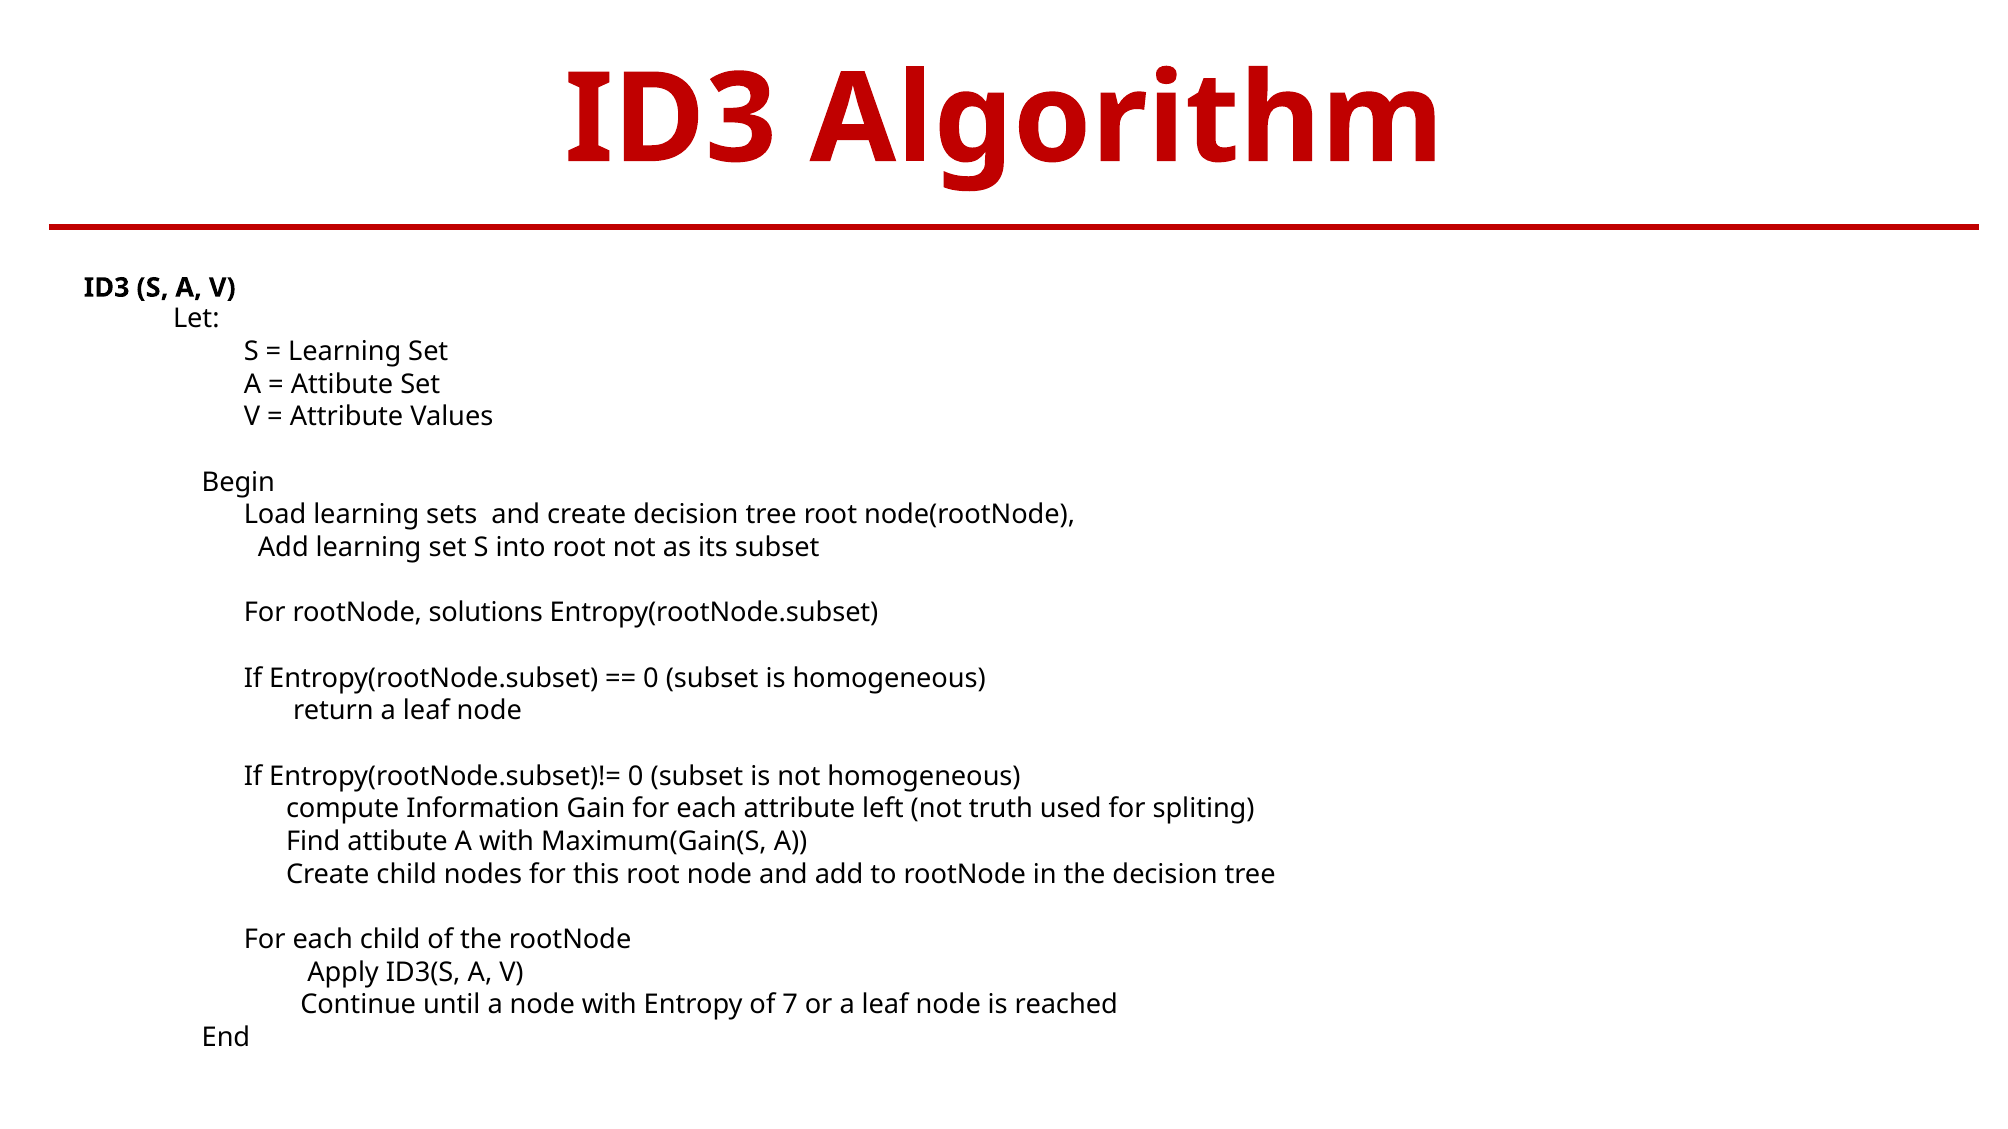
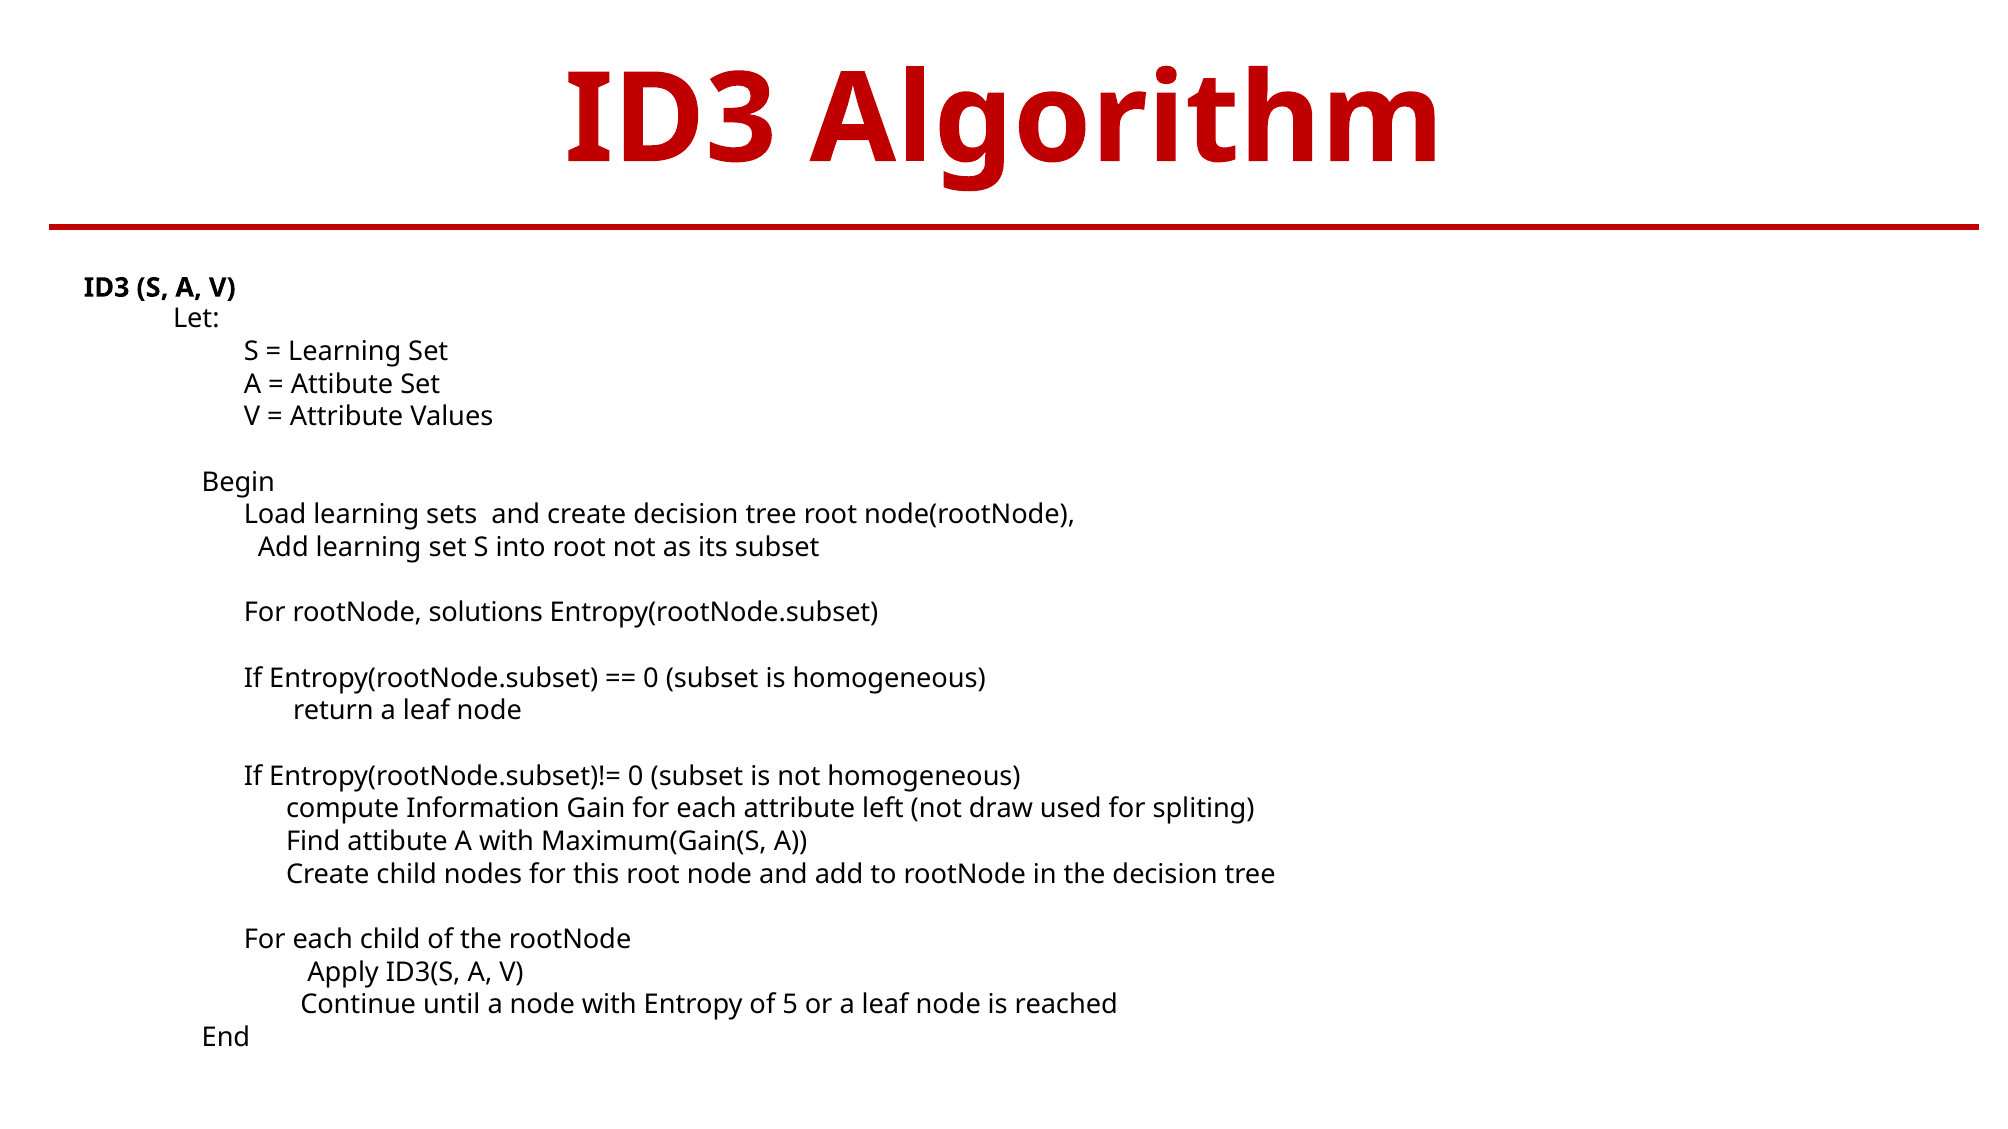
truth: truth -> draw (1001, 809)
7: 7 -> 5 (790, 1005)
